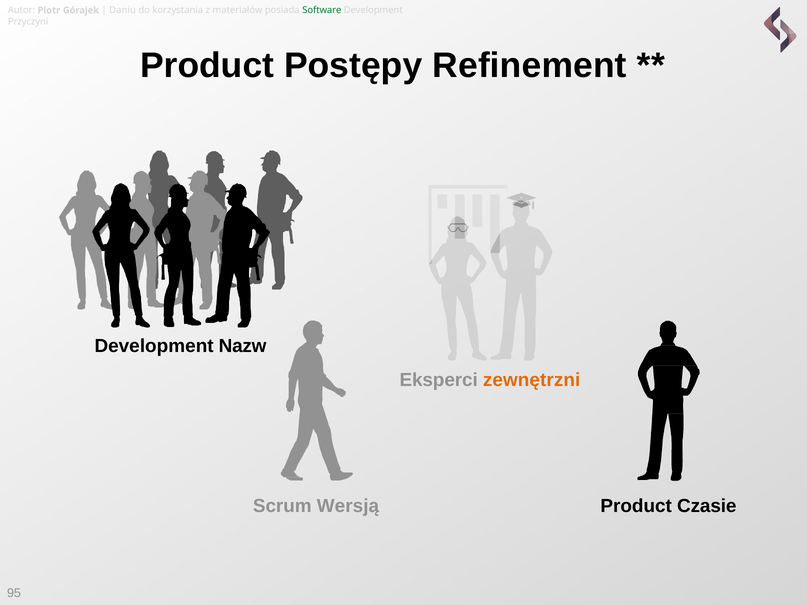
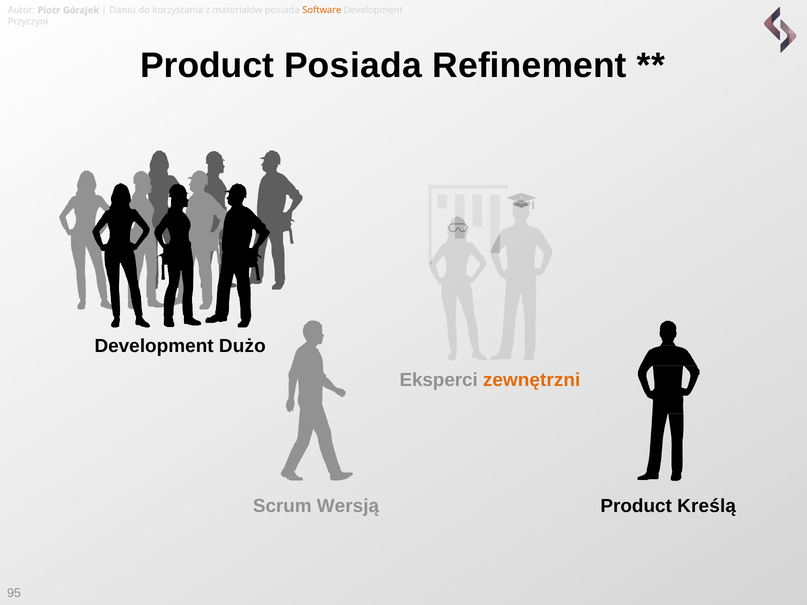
Software colour: green -> orange (322, 10)
Product Postępy: Postępy -> Posiada (353, 66)
Nazw: Nazw -> Dużo (242, 346)
Czasie: Czasie -> Kreślą (707, 506)
